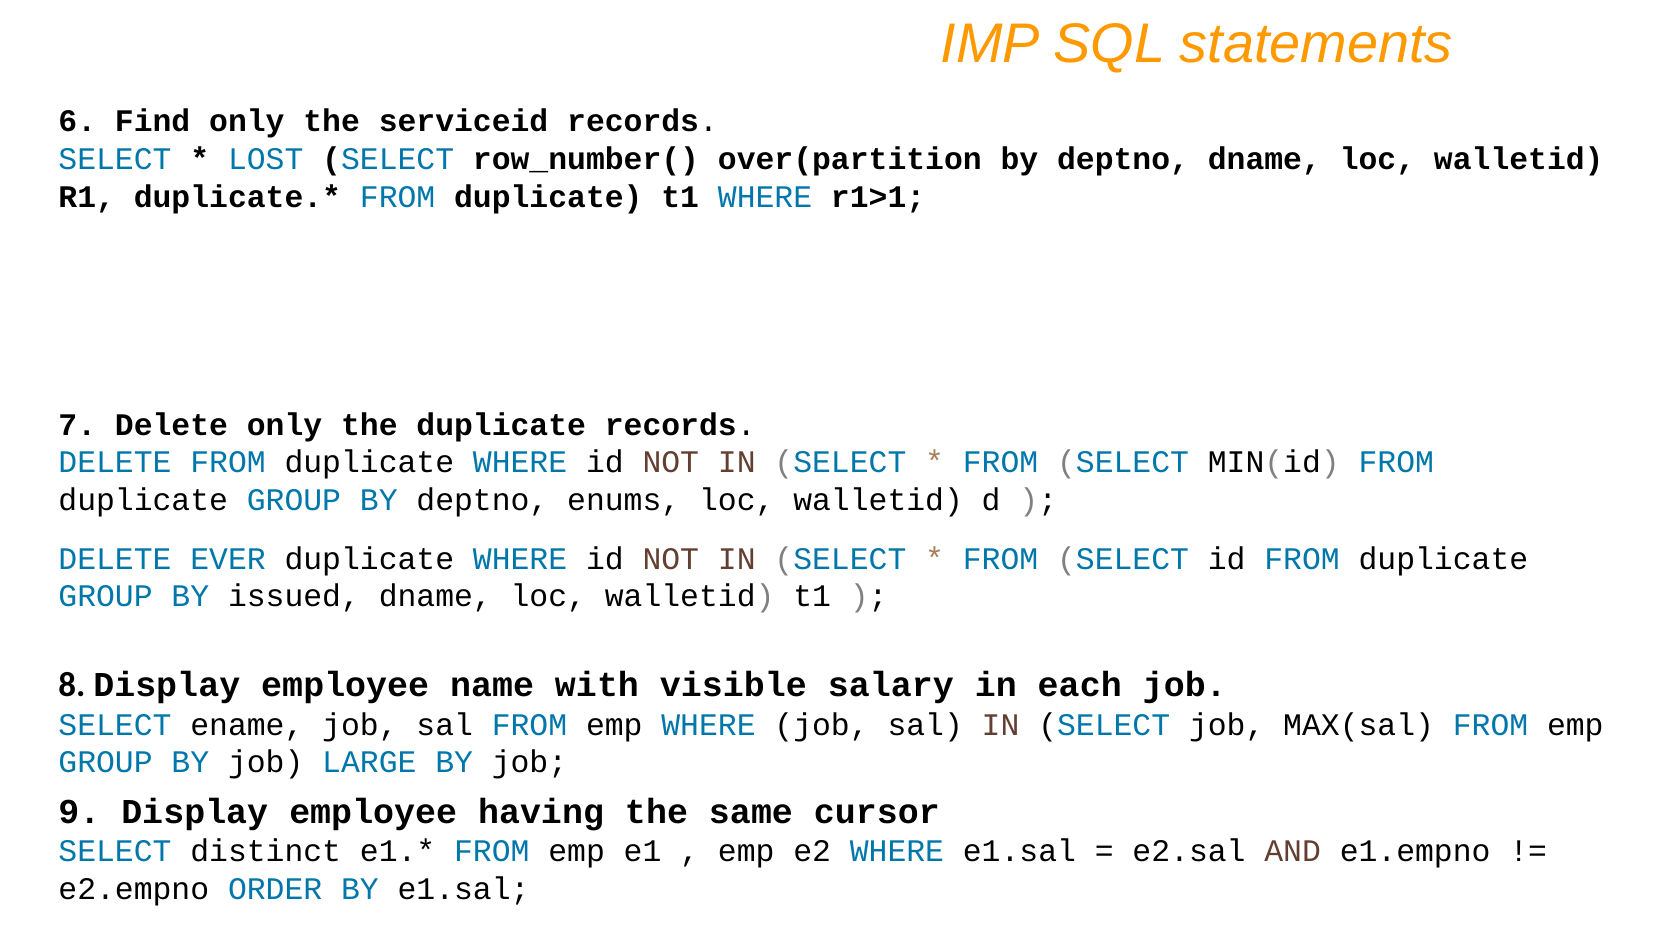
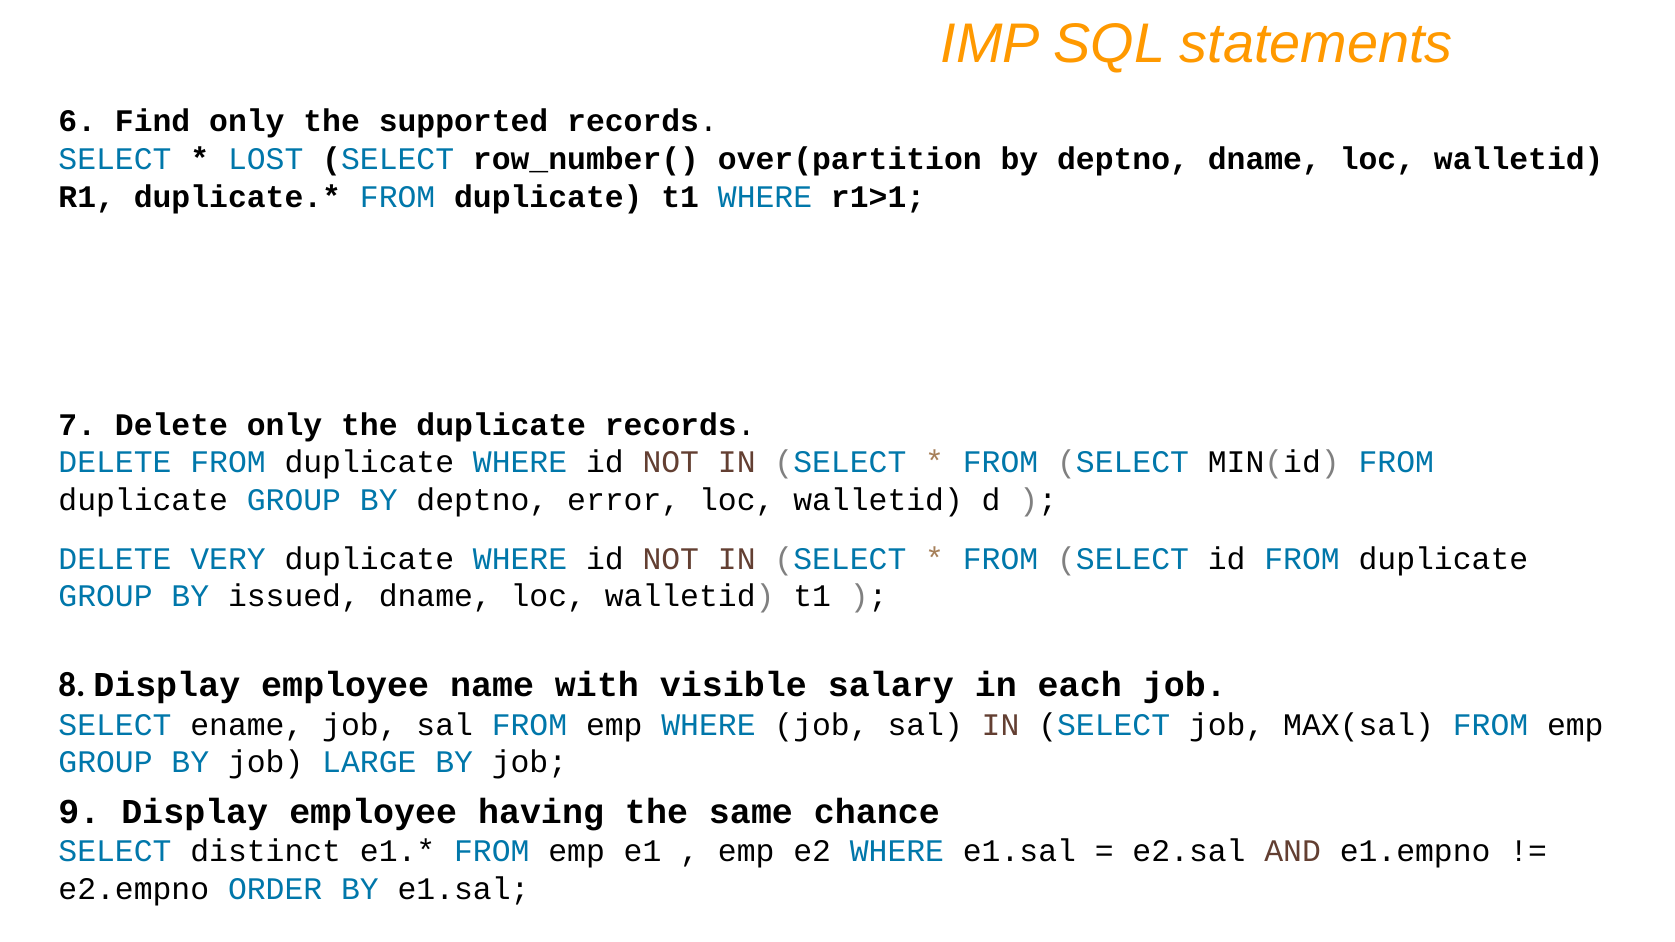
serviceid: serviceid -> supported (464, 121)
enums: enums -> error (624, 500)
EVER: EVER -> VERY (228, 559)
cursor: cursor -> chance (877, 812)
